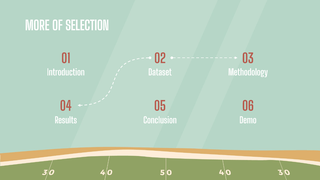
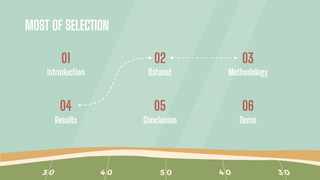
MORE: MORE -> MOST (37, 26)
